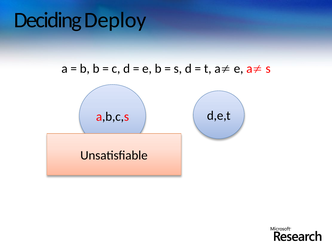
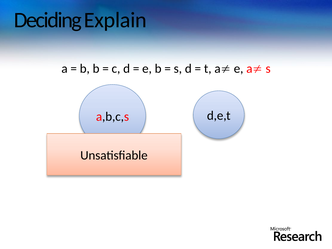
Deploy: Deploy -> Explain (115, 20)
